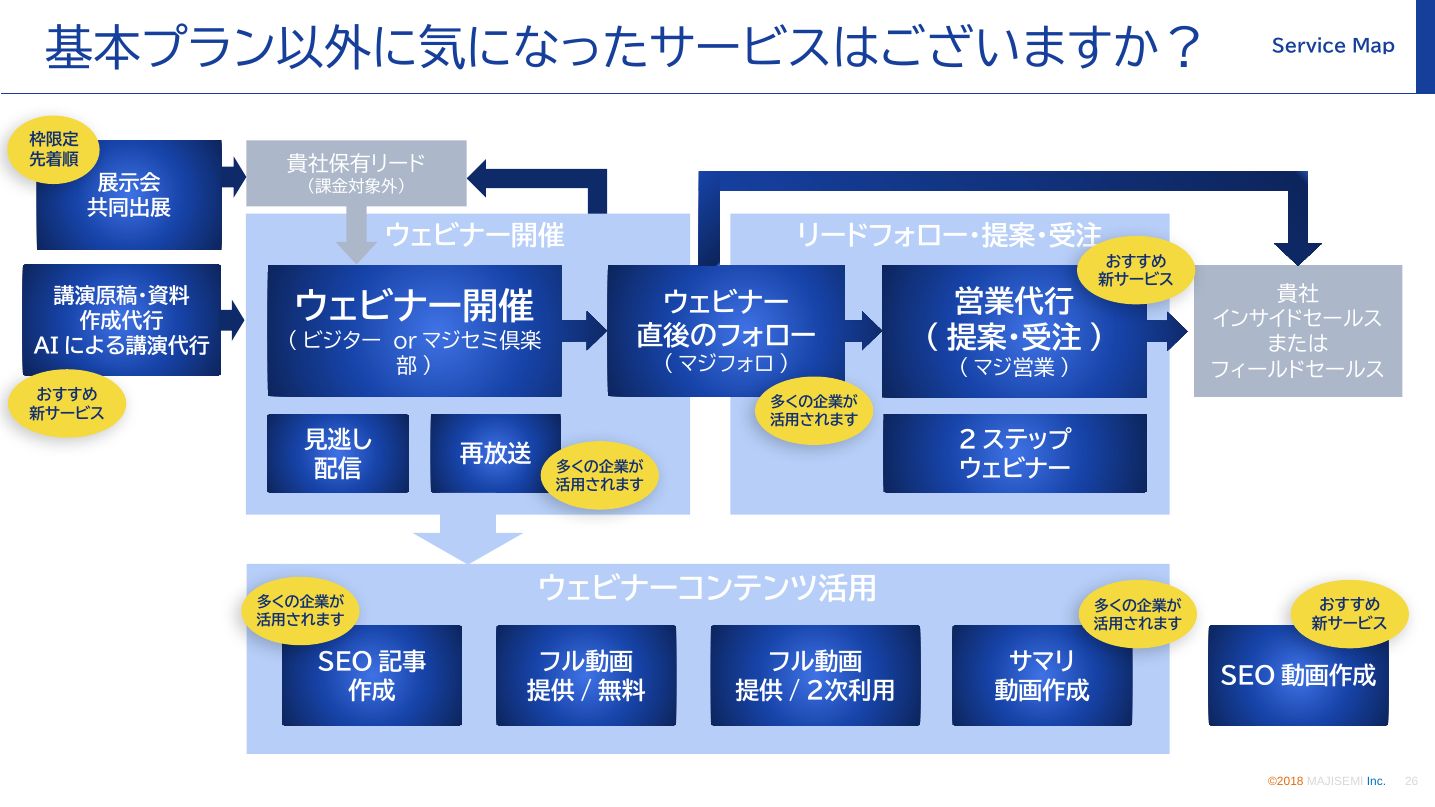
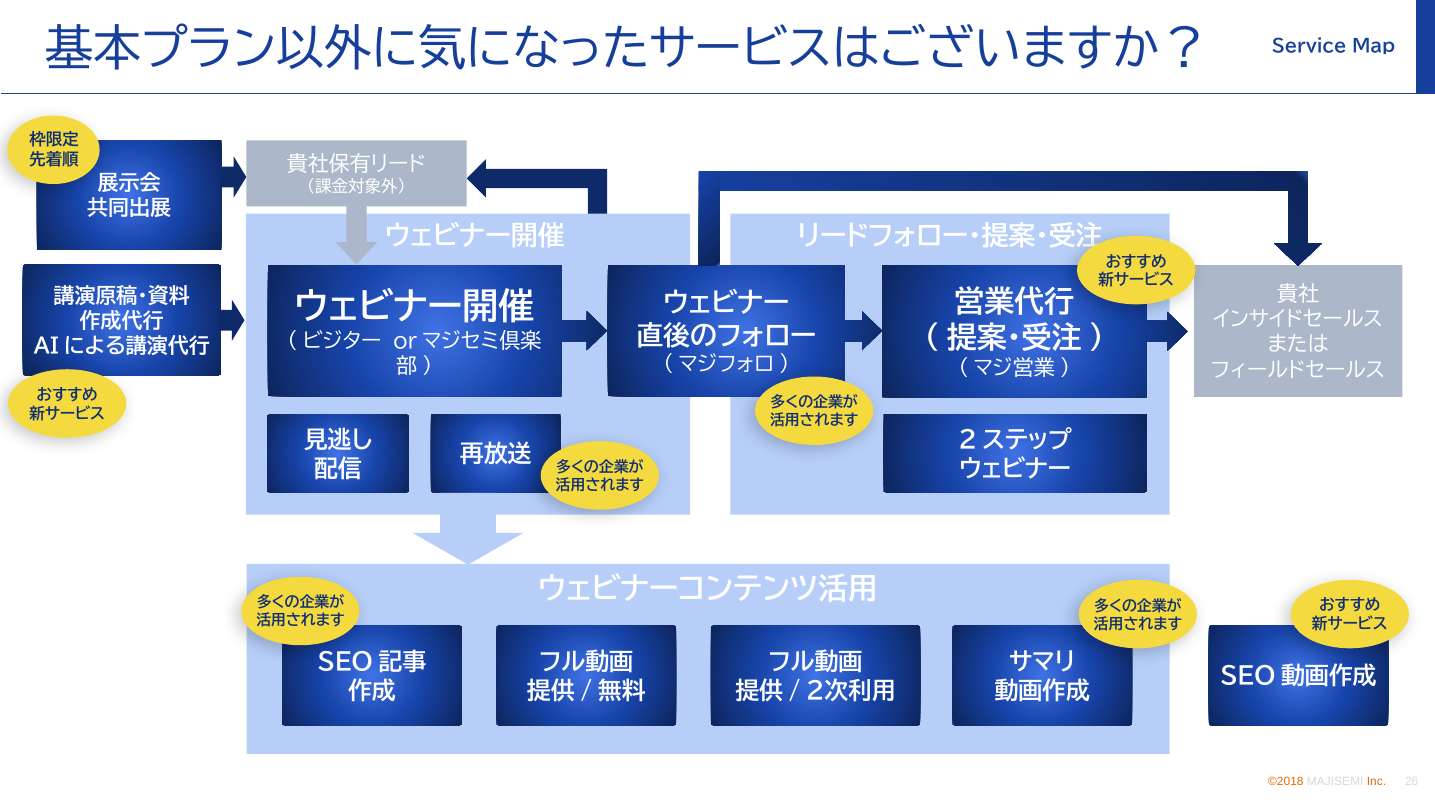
Inc colour: blue -> orange (1377, 782)
